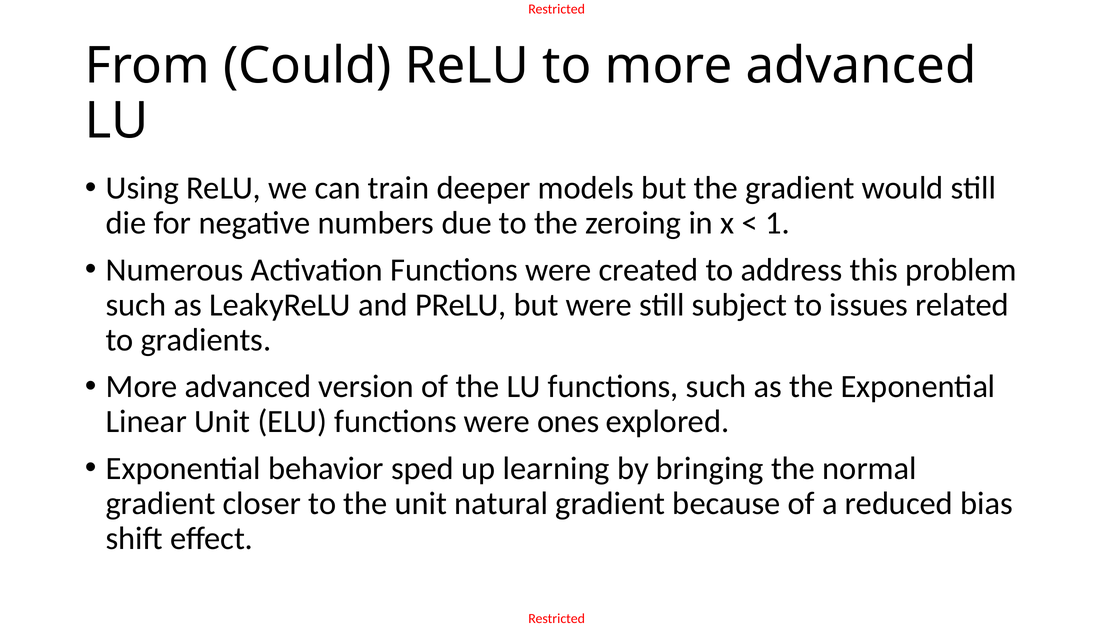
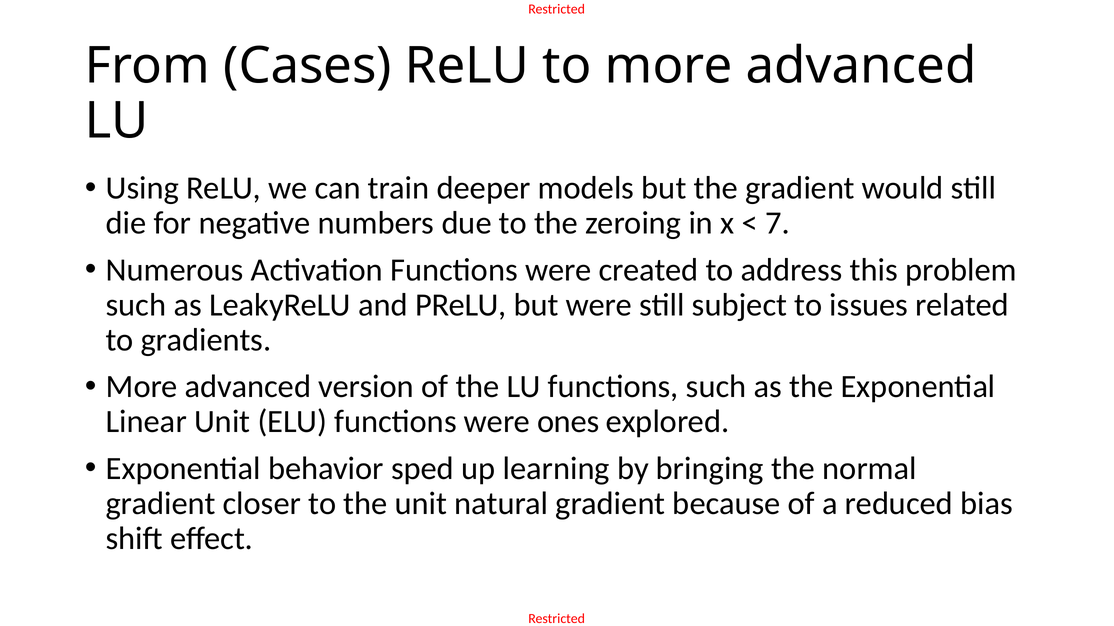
Could: Could -> Cases (308, 66)
1: 1 -> 7 (777, 223)
